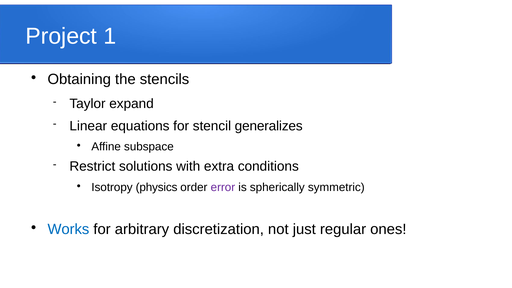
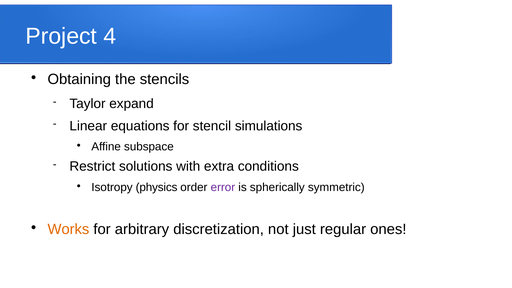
1: 1 -> 4 (110, 36)
generalizes: generalizes -> simulations (269, 126)
Works colour: blue -> orange (68, 229)
